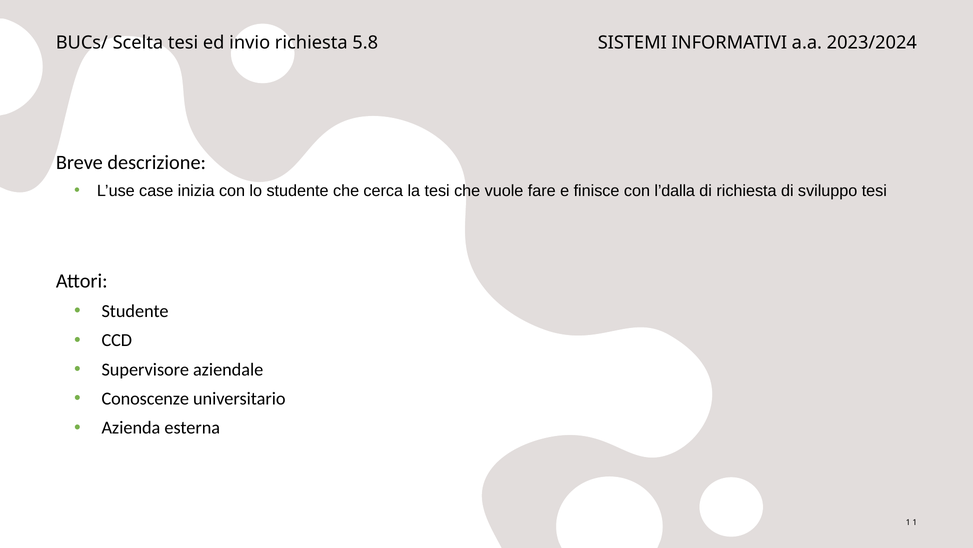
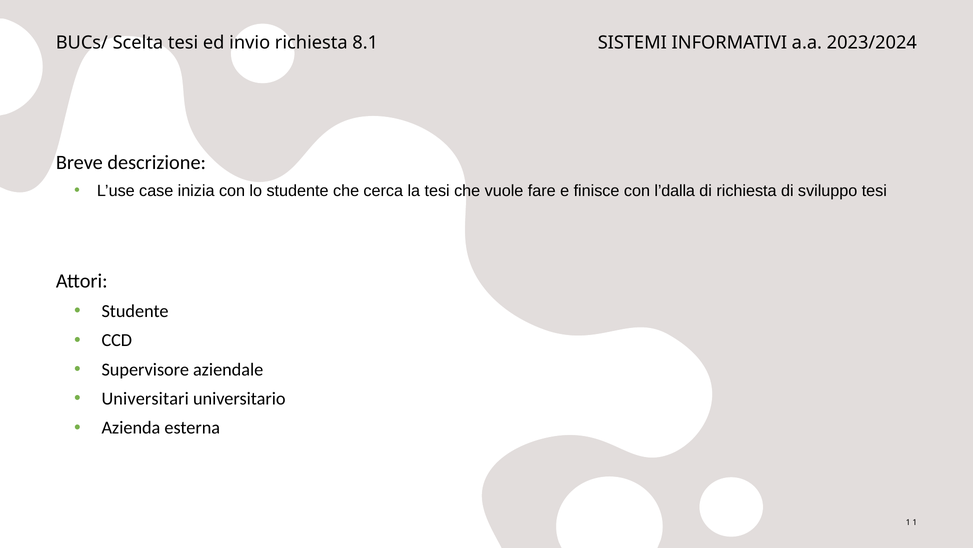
5.8: 5.8 -> 8.1 (365, 42)
Conoscenze: Conoscenze -> Universitari (145, 398)
